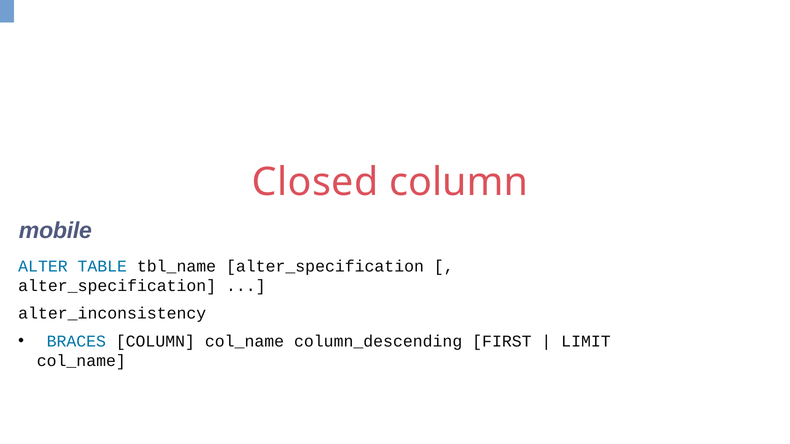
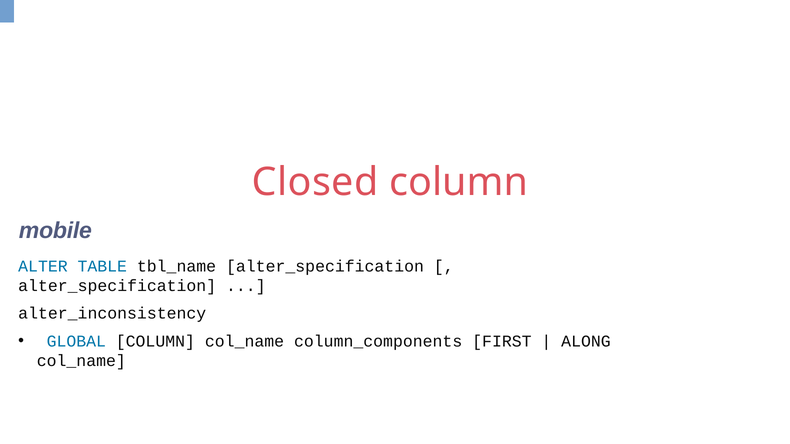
BRACES: BRACES -> GLOBAL (76, 341)
column_descending: column_descending -> column_components (378, 341)
LIMIT: LIMIT -> ALONG (586, 341)
